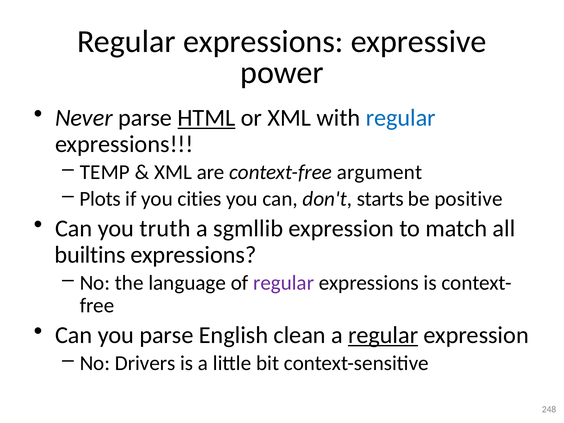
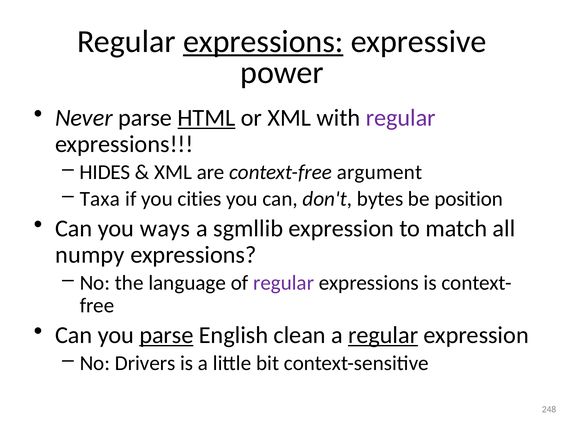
expressions underline: none -> present (263, 42)
regular colour: blue -> purple (401, 118)
TEMP: TEMP -> HIDES (105, 172)
Plots: Plots -> Taxa (100, 199)
starts: starts -> bytes (380, 199)
positive: positive -> position (469, 199)
truth: truth -> ways (165, 228)
builtins: builtins -> numpy (90, 255)
parse underline: none -> present (166, 335)
